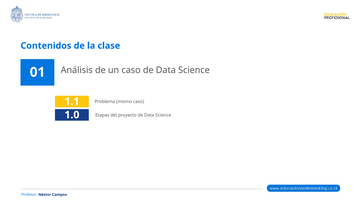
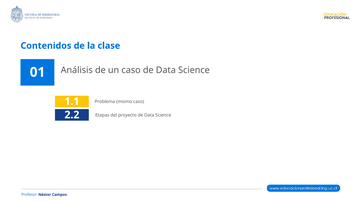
1.0: 1.0 -> 2.2 (72, 115)
